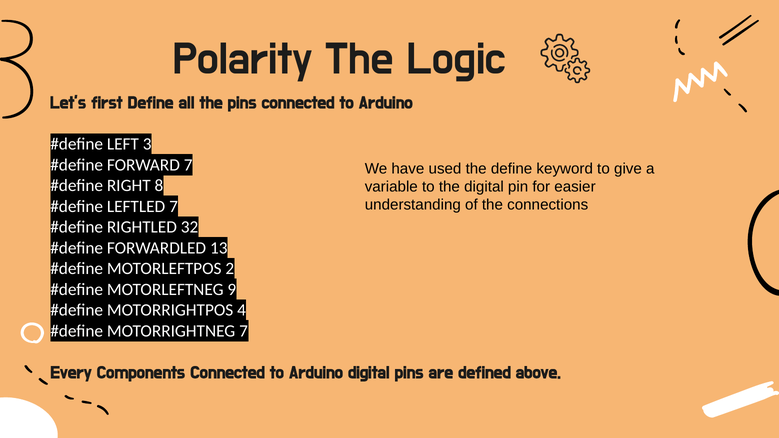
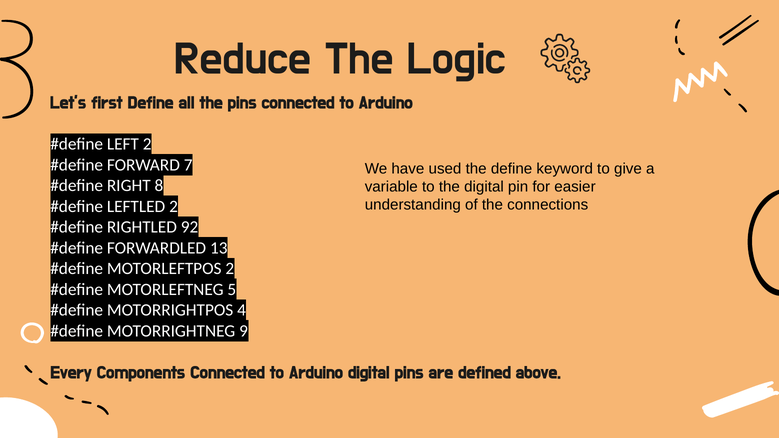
Polarity: Polarity -> Reduce (243, 59)
LEFT 3: 3 -> 2 (147, 144)
LEFTLED 7: 7 -> 2 (174, 206)
32: 32 -> 92 (190, 227)
9: 9 -> 5 (232, 290)
MOTORRIGHTNEG 7: 7 -> 9 (244, 331)
